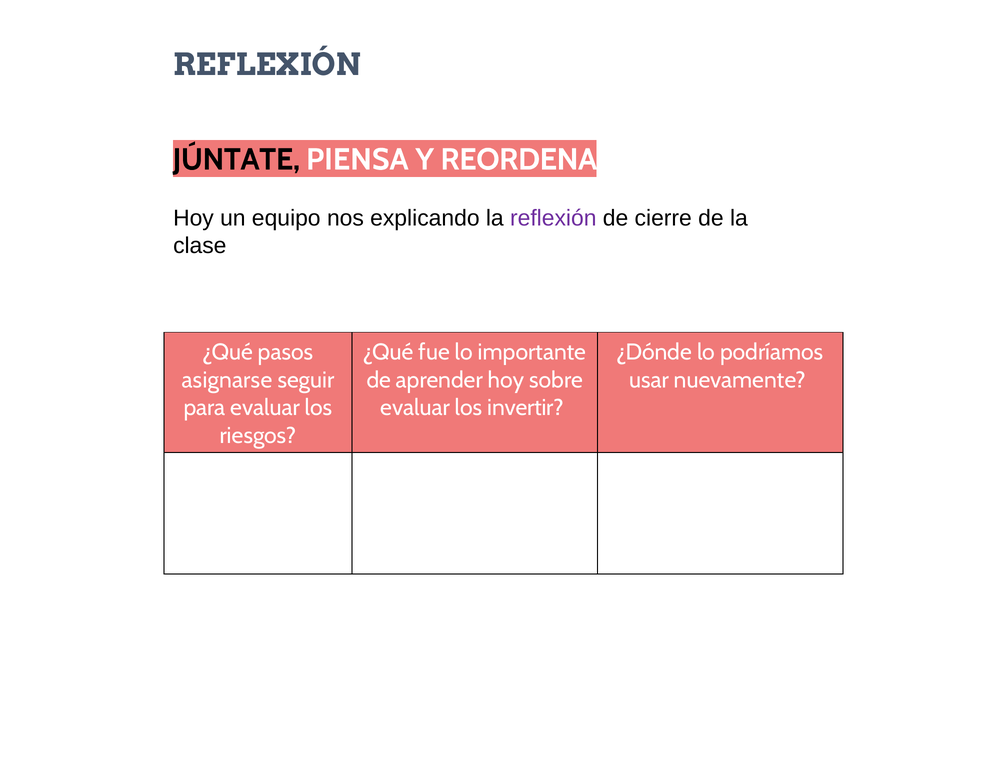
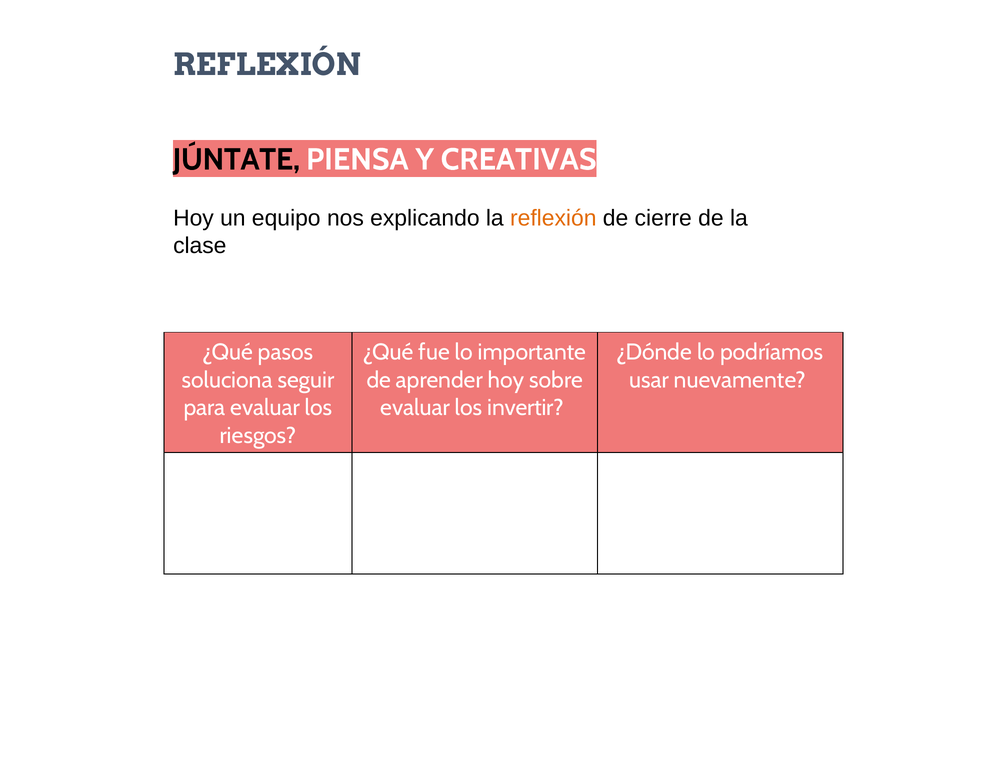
REORDENA: REORDENA -> CREATIVAS (519, 160)
reflexión colour: purple -> orange (553, 219)
asignarse: asignarse -> soluciona (227, 380)
